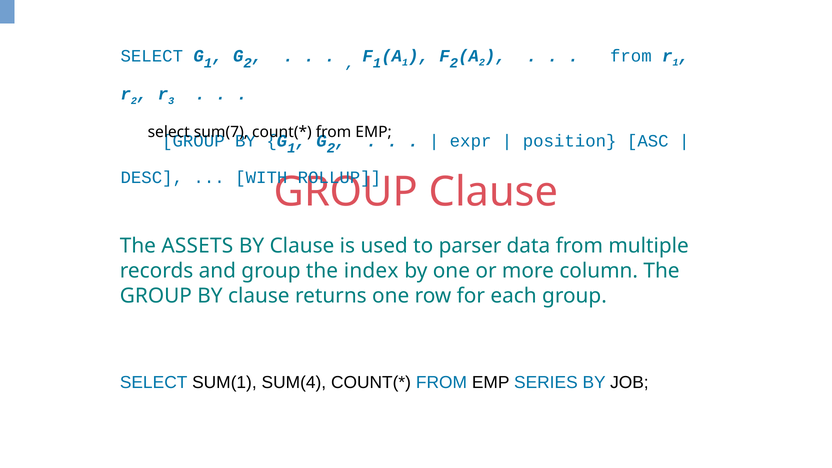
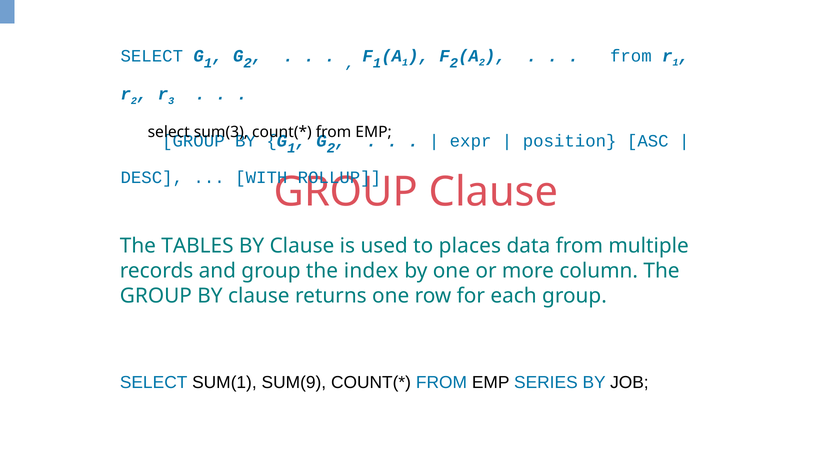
sum(7: sum(7 -> sum(3 (221, 132)
ASSETS: ASSETS -> TABLES (197, 246)
parser: parser -> places (470, 246)
SUM(4: SUM(4 -> SUM(9 (294, 383)
